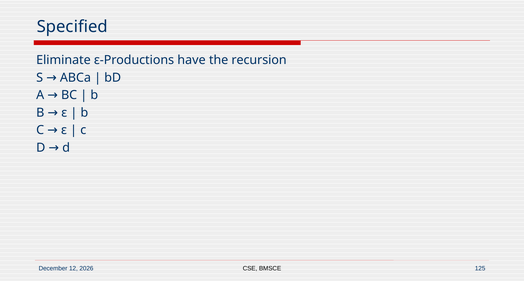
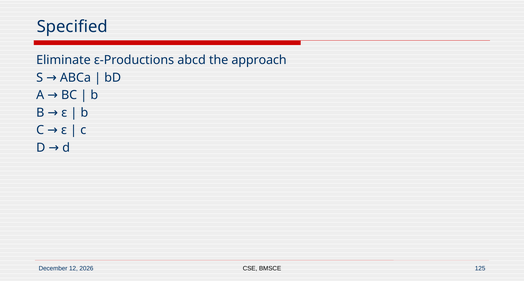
have: have -> abcd (192, 60)
recursion: recursion -> approach (259, 60)
